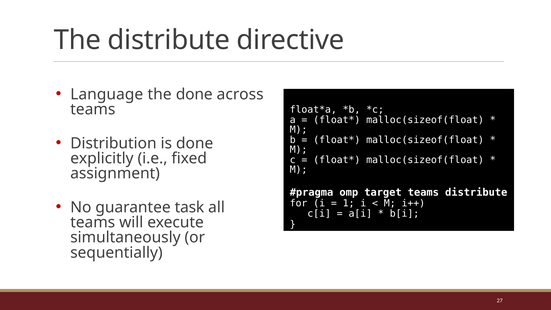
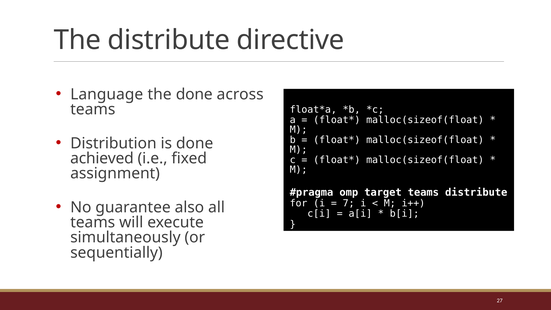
explicitly: explicitly -> achieved (102, 158)
1: 1 -> 7 (349, 203)
task: task -> also (189, 207)
